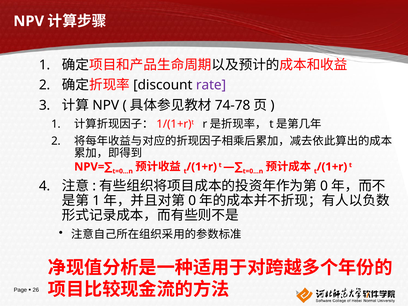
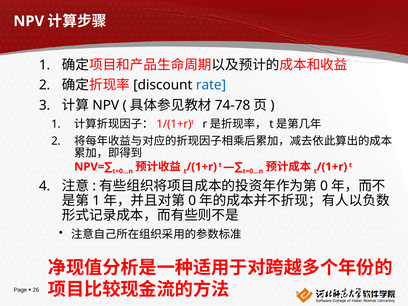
rate colour: purple -> blue (211, 85)
